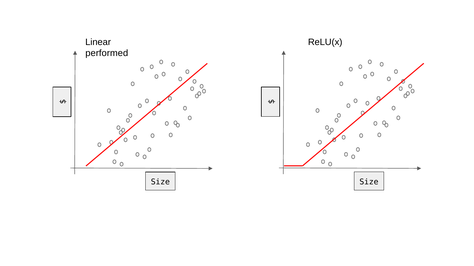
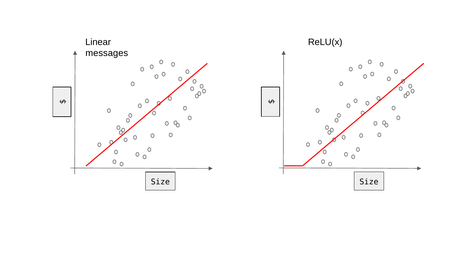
performed: performed -> messages (107, 53)
